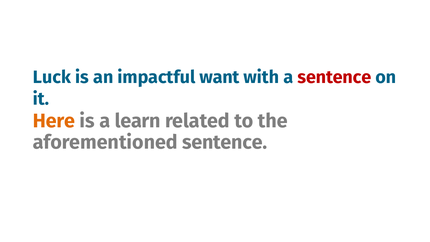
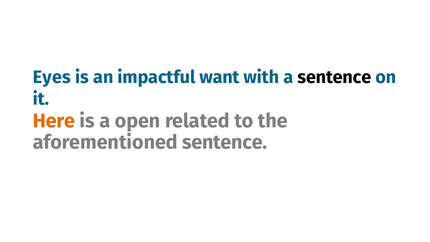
Luck: Luck -> Eyes (52, 77)
sentence colour: red -> black (334, 77)
learn: learn -> open (138, 121)
